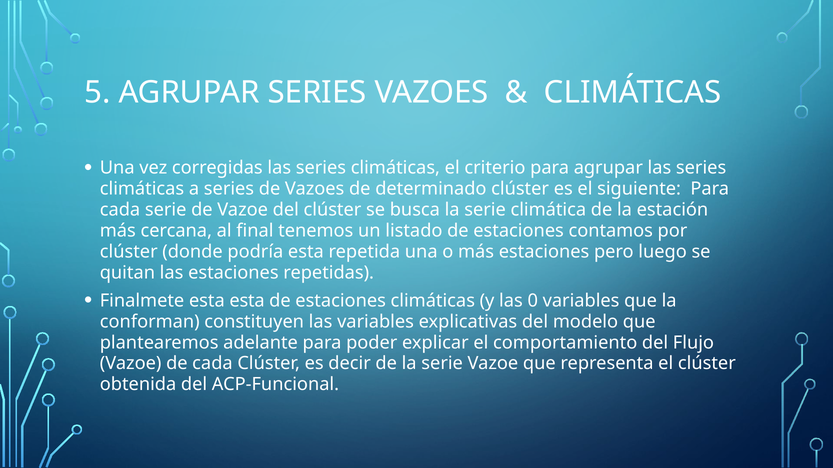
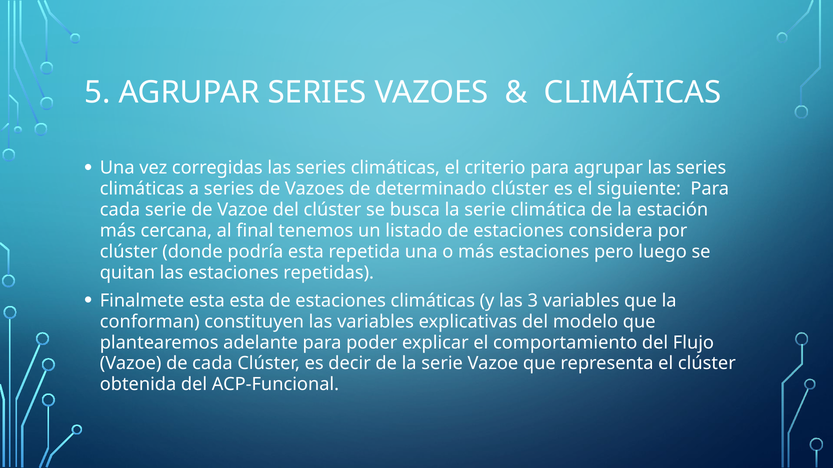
contamos: contamos -> considera (611, 231)
0: 0 -> 3 (533, 301)
